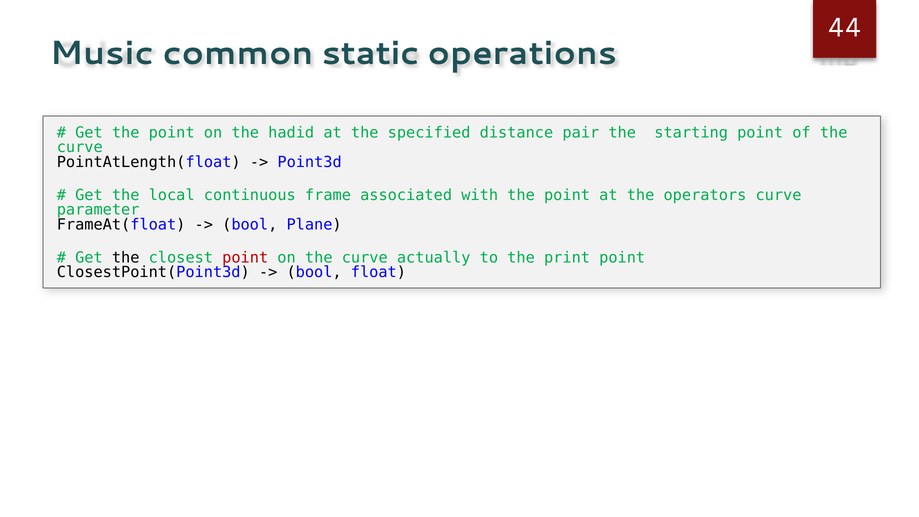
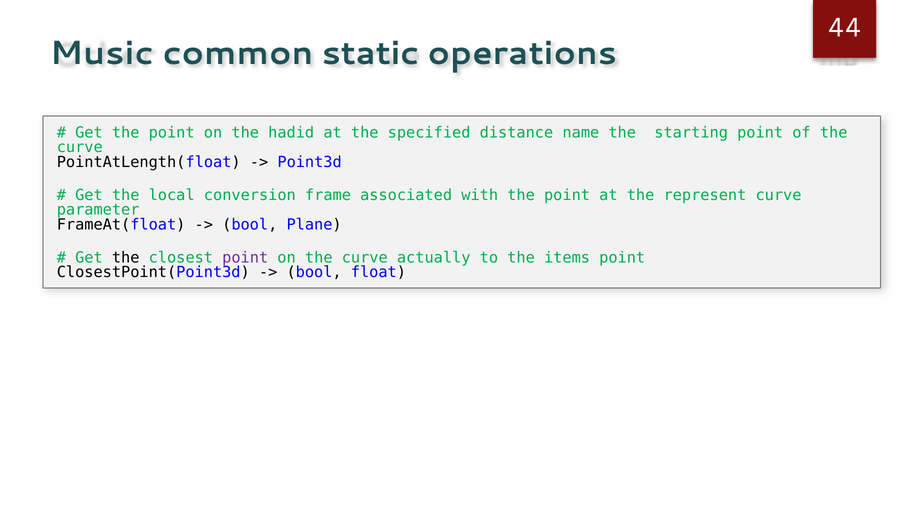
pair: pair -> name (581, 133)
continuous: continuous -> conversion (250, 195)
operators: operators -> represent (705, 195)
point colour: red -> purple (245, 258)
print: print -> items (567, 258)
